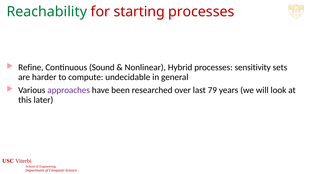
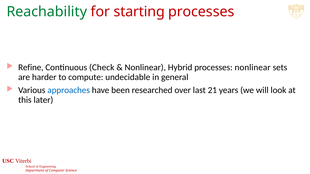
Sound: Sound -> Check (102, 68)
processes sensitivity: sensitivity -> nonlinear (253, 68)
approaches colour: purple -> blue (69, 90)
79: 79 -> 21 (212, 90)
